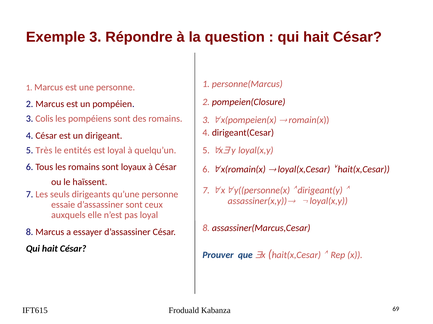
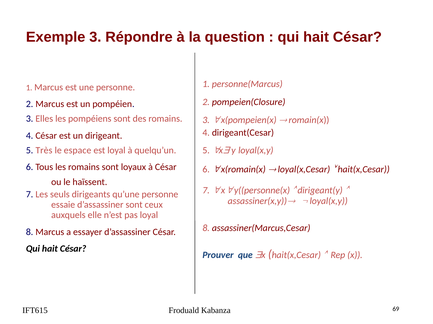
Colis: Colis -> Elles (44, 119)
entités: entités -> espace (78, 151)
